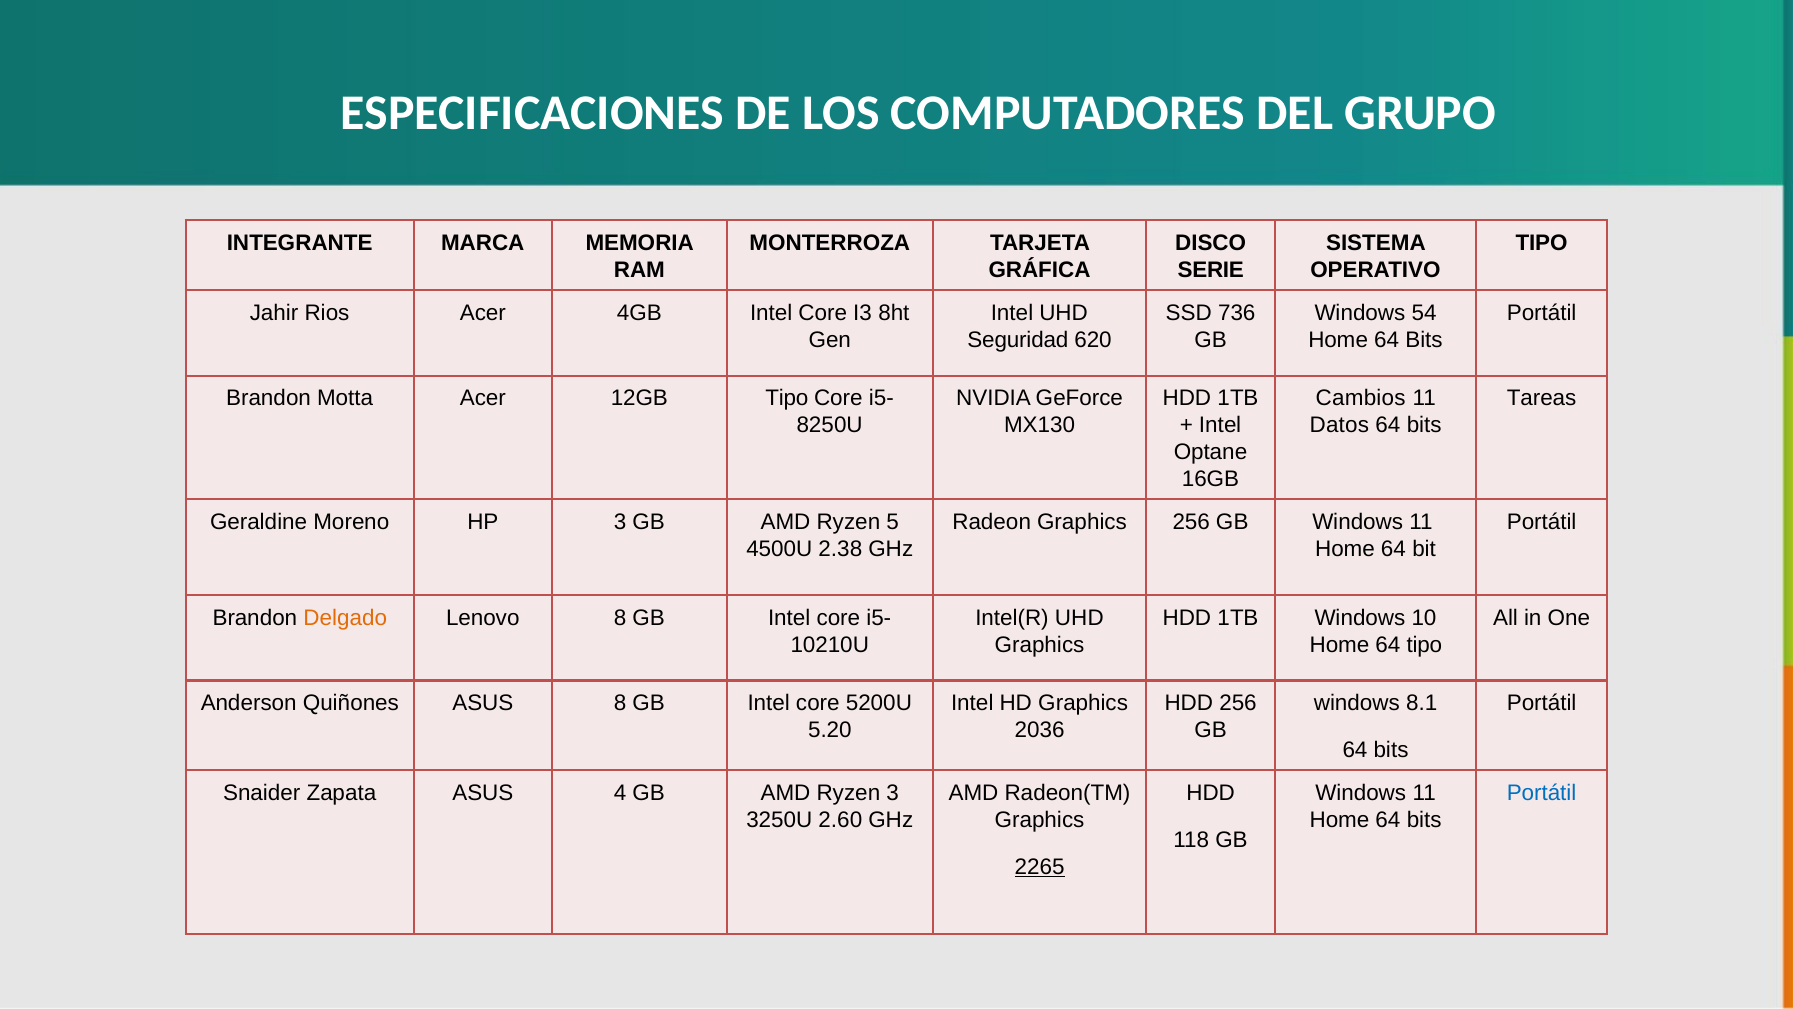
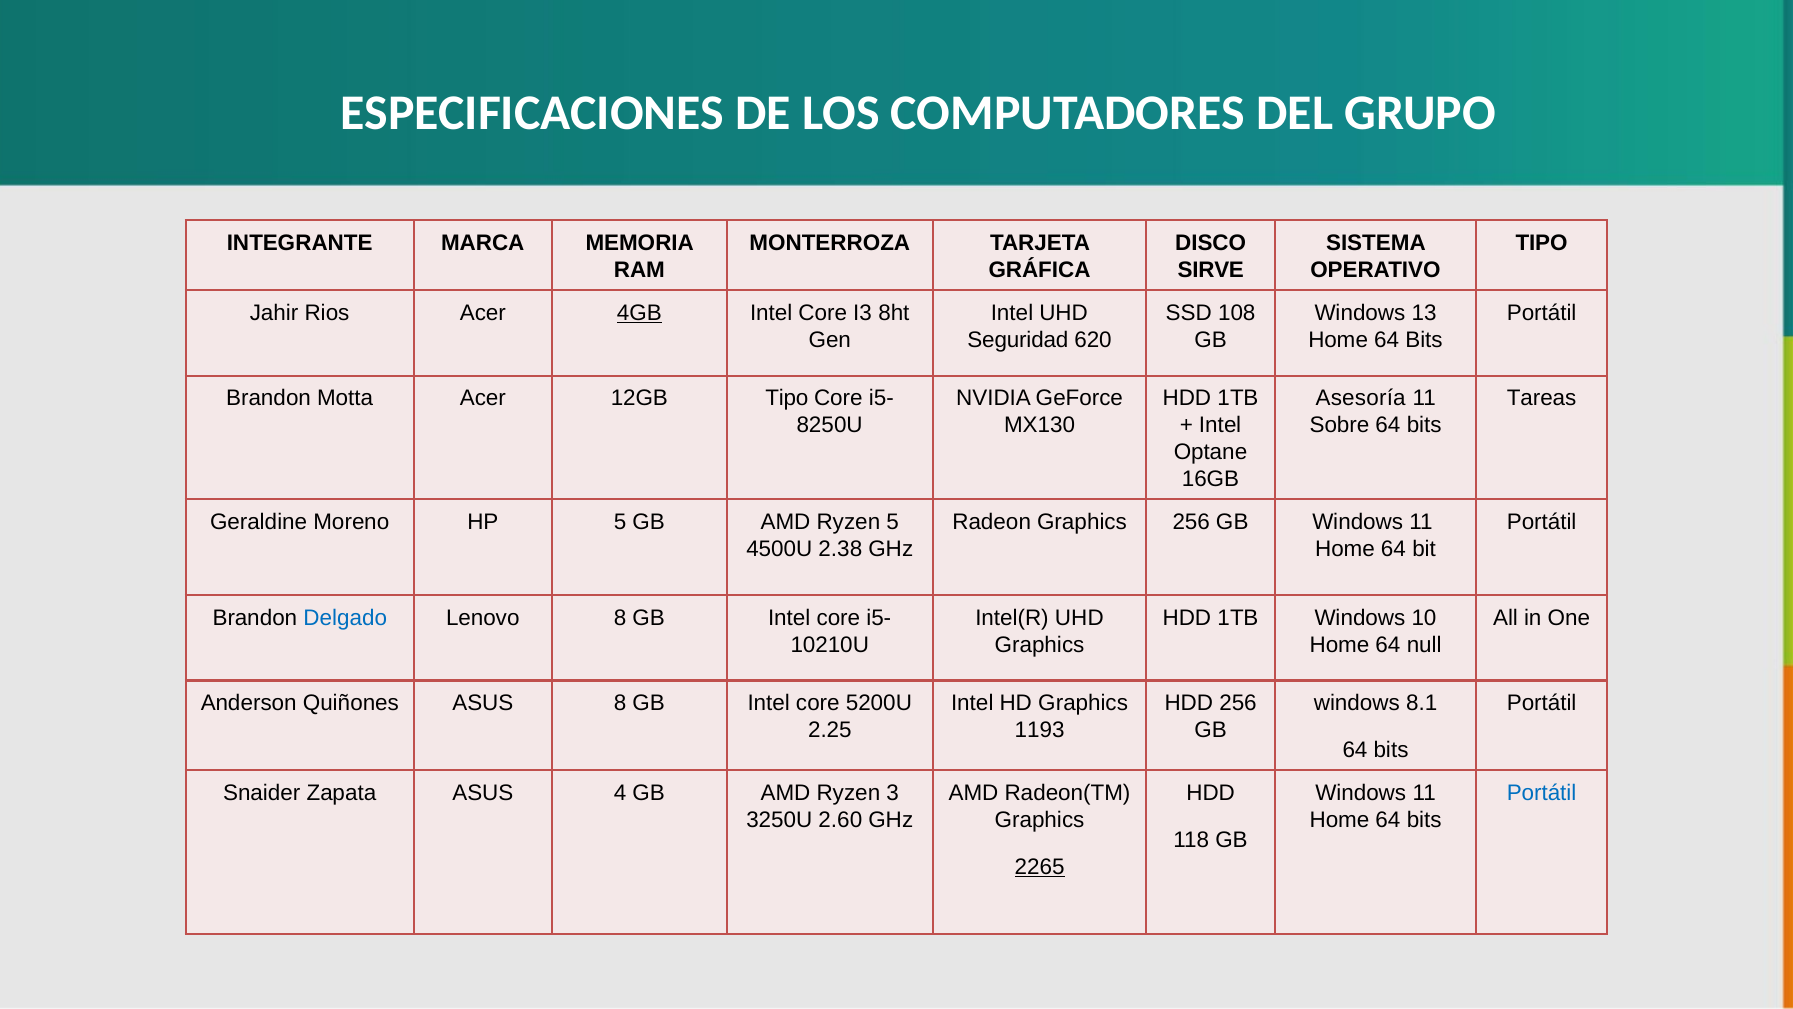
SERIE: SERIE -> SIRVE (1211, 270)
4GB underline: none -> present (639, 313)
736: 736 -> 108 (1237, 313)
54: 54 -> 13 (1424, 313)
Cambios: Cambios -> Asesoría (1361, 398)
Datos: Datos -> Sobre (1339, 425)
HP 3: 3 -> 5 (620, 522)
Delgado colour: orange -> blue (345, 618)
64 tipo: tipo -> null (1424, 644)
5.20: 5.20 -> 2.25 (830, 730)
2036: 2036 -> 1193 (1040, 730)
